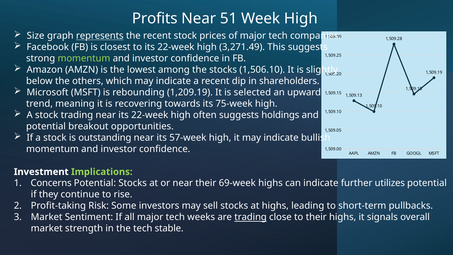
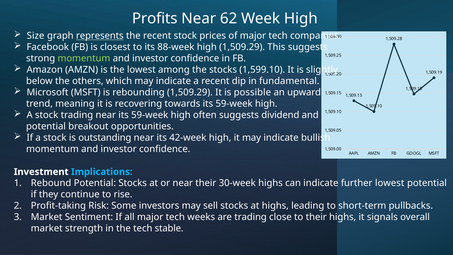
51: 51 -> 62 (229, 18)
to its 22-week: 22-week -> 88-week (176, 47)
high 3,271.49: 3,271.49 -> 1,509.29 (242, 47)
1,506.10: 1,506.10 -> 1,599.10 (262, 70)
shareholders: shareholders -> fundamental (289, 81)
rebounding 1,209.19: 1,209.19 -> 1,509.29 (190, 92)
selected: selected -> possible (252, 92)
towards its 75-week: 75-week -> 59-week (234, 104)
near its 22-week: 22-week -> 59-week (150, 115)
holdings: holdings -> dividend (280, 115)
57-week: 57-week -> 42-week (188, 138)
Implications colour: light green -> light blue (102, 172)
Concerns: Concerns -> Rebound (51, 183)
69-week: 69-week -> 30-week (237, 183)
further utilizes: utilizes -> lowest (390, 183)
trading underline: present -> none (251, 217)
